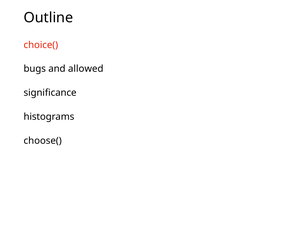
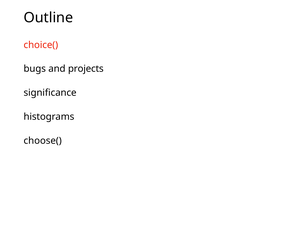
allowed: allowed -> projects (86, 69)
